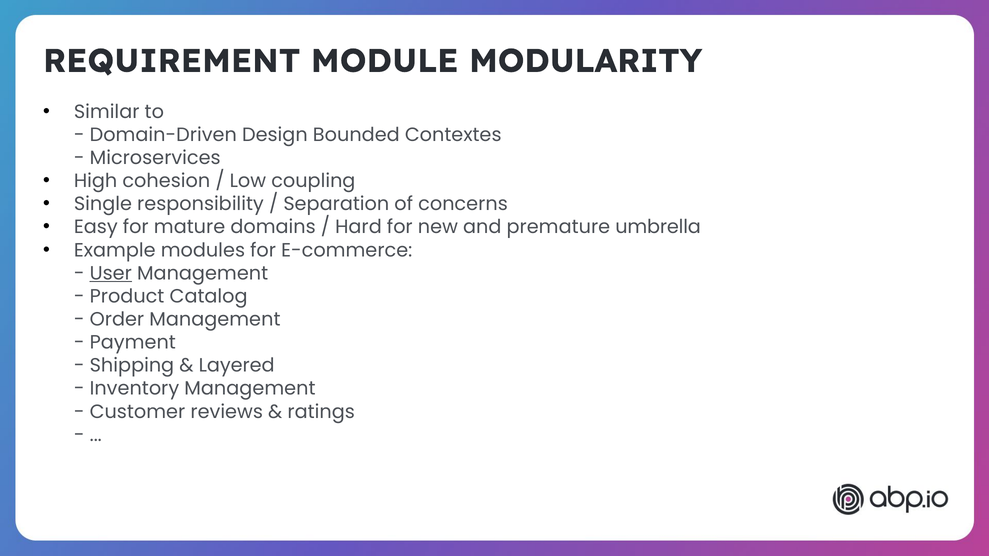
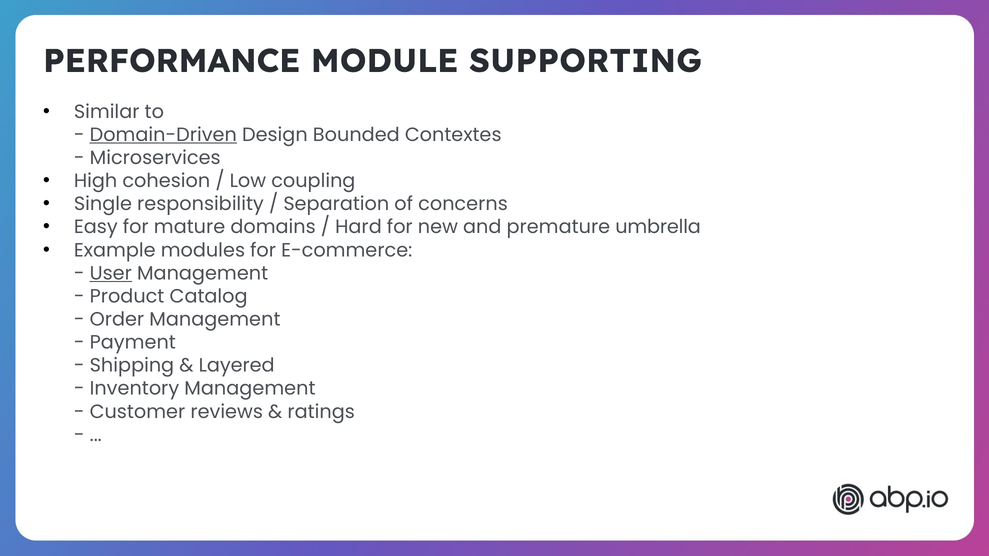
REQUIREMENT: REQUIREMENT -> PERFORMANCE (172, 61)
MODULARITY: MODULARITY -> SUPPORTING (586, 61)
Domain-Driven underline: none -> present (163, 135)
